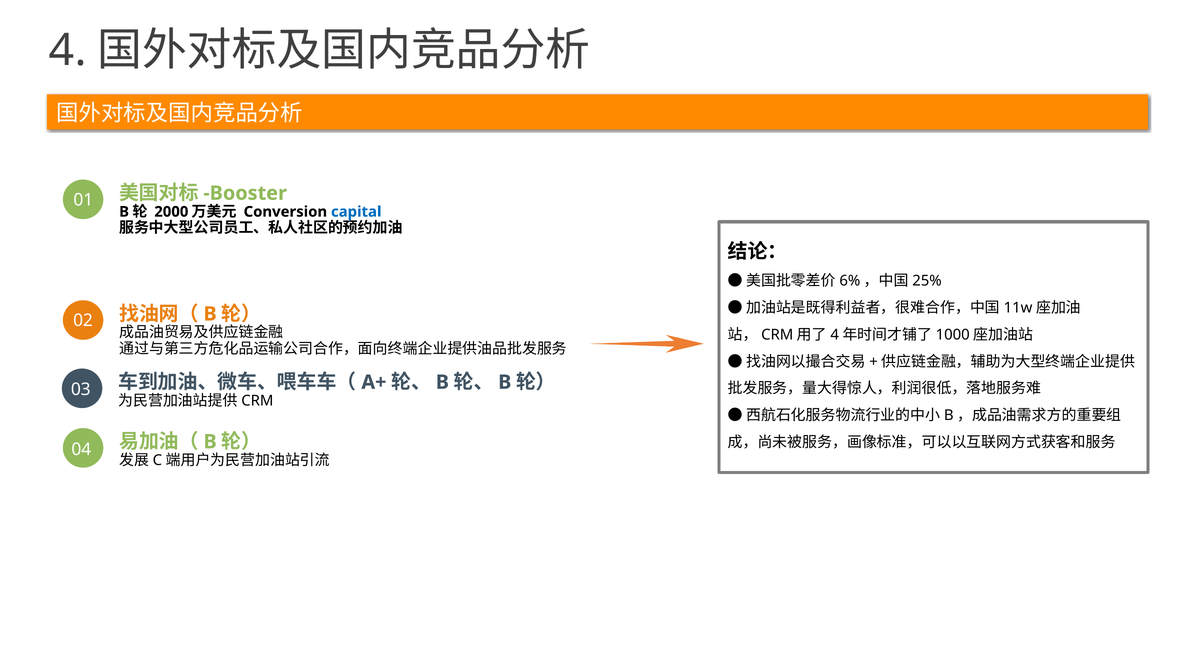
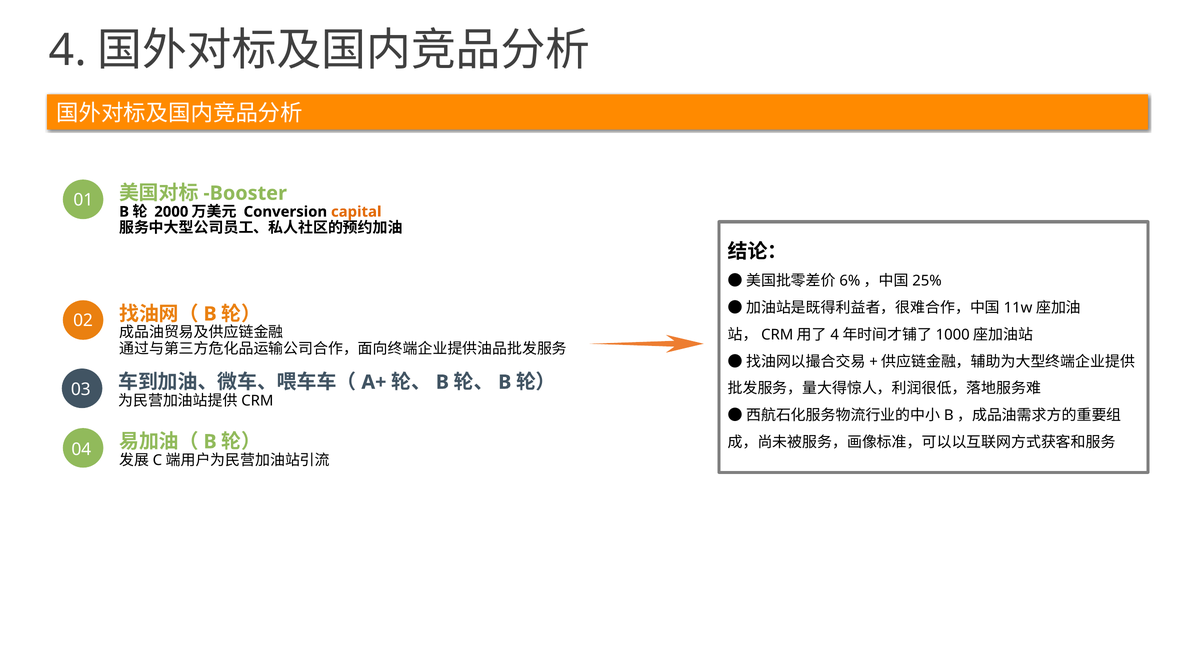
capital colour: blue -> orange (356, 212)
